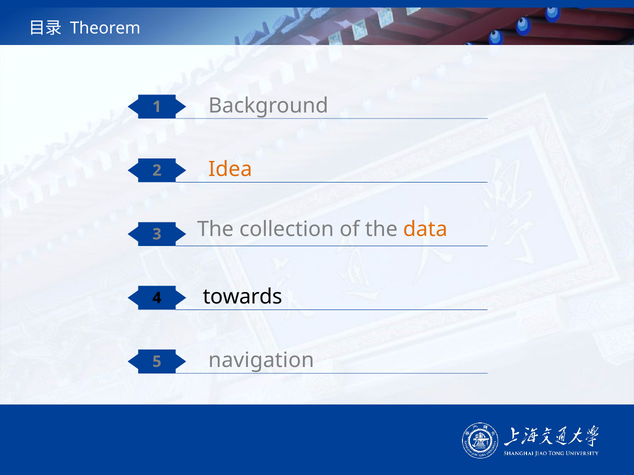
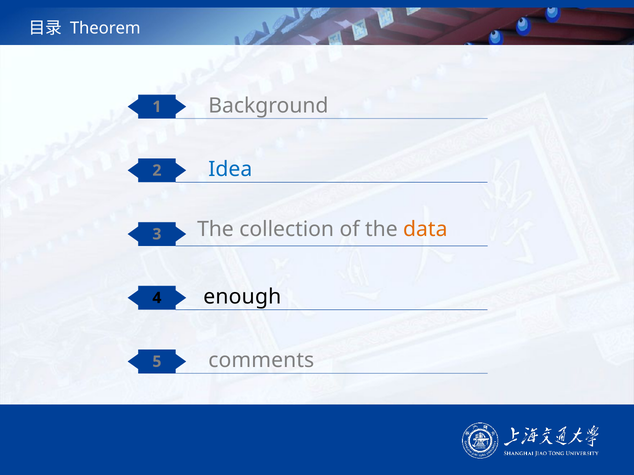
Idea colour: orange -> blue (230, 169)
towards: towards -> enough (242, 297)
navigation: navigation -> comments (261, 361)
